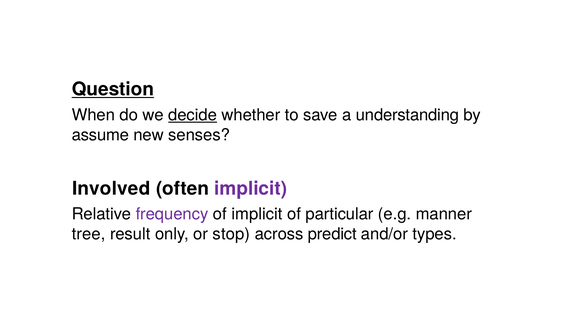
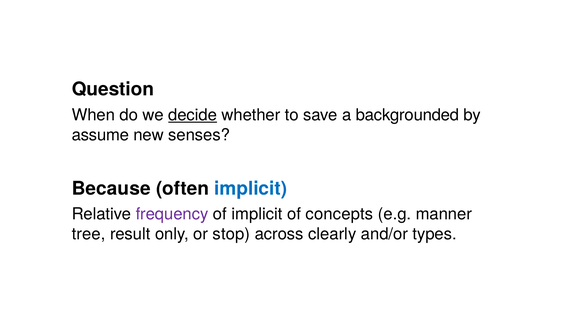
Question underline: present -> none (113, 89)
understanding: understanding -> backgrounded (408, 115)
Involved: Involved -> Because (111, 188)
implicit colour: purple -> blue (251, 188)
particular: particular -> concepts (339, 214)
predict: predict -> clearly (332, 234)
